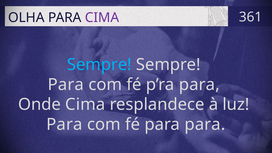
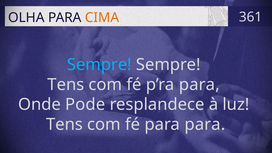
CIMA colour: purple -> orange (102, 18)
Para: Para -> Tens (66, 85)
Onde Cima: Cima -> Pode (85, 104)
Para: Para -> Tens (64, 124)
